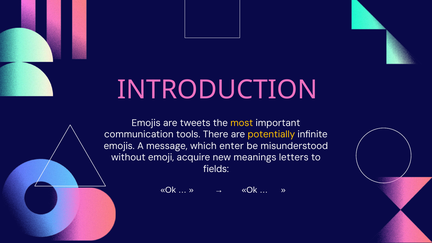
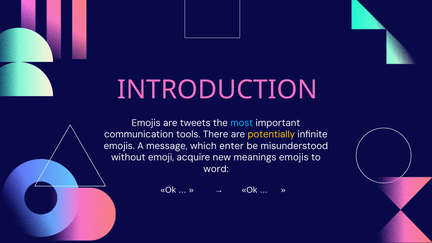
most colour: yellow -> light blue (242, 123)
meanings letters: letters -> emojis (294, 157)
fields: fields -> word (216, 169)
